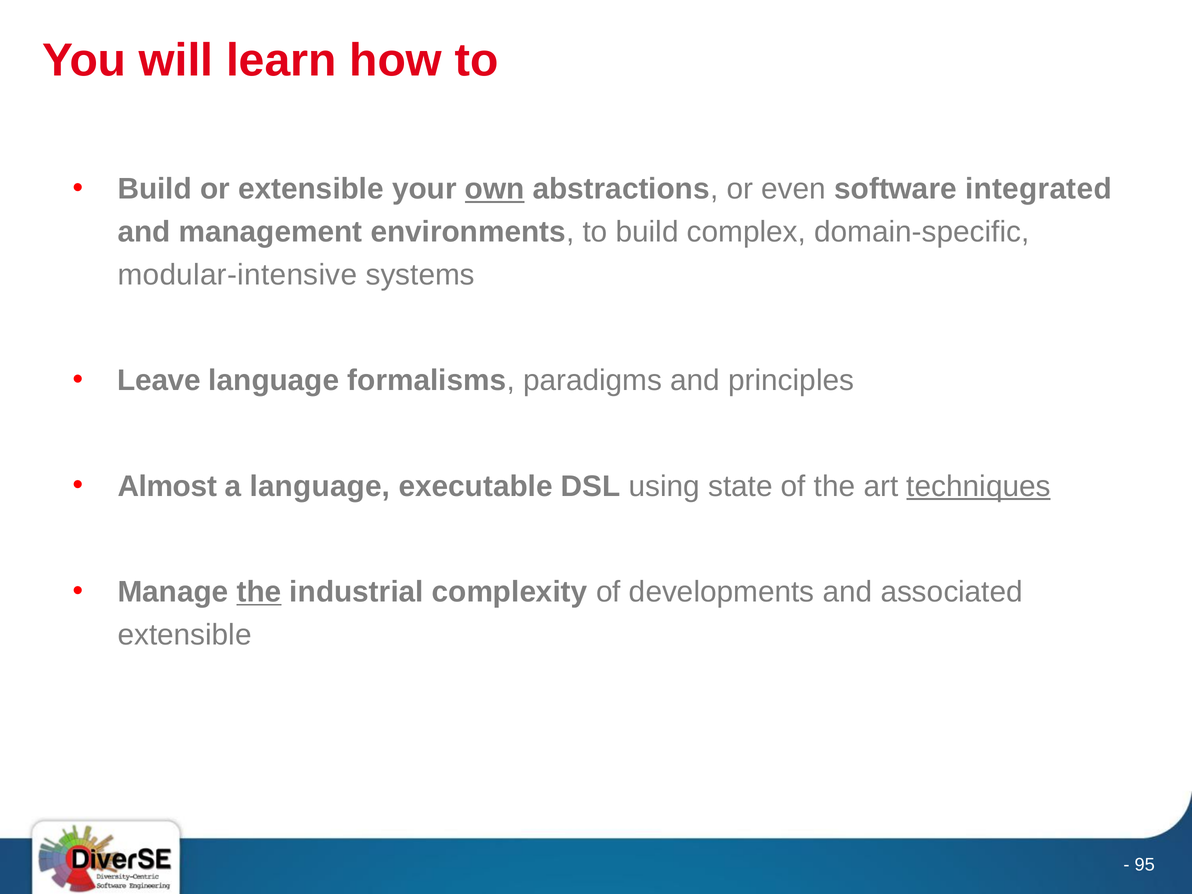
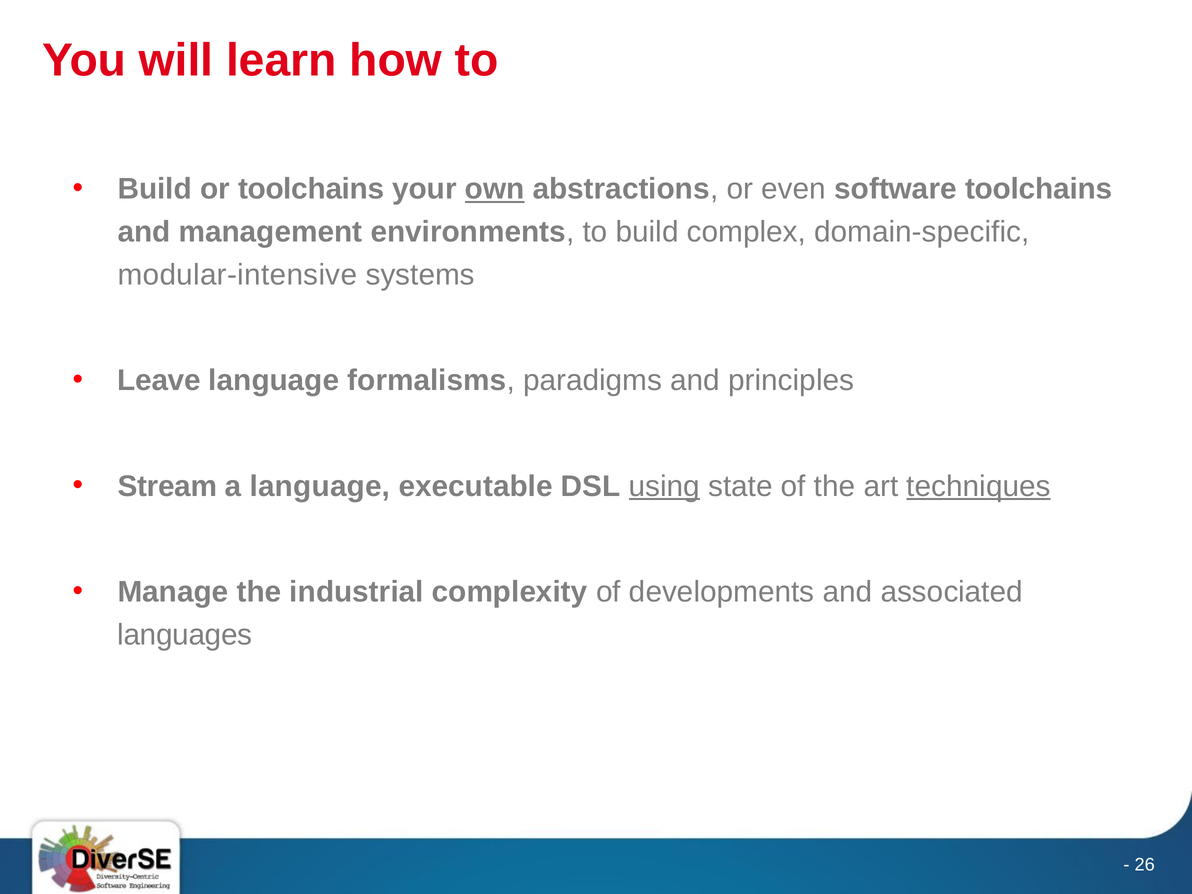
or extensible: extensible -> toolchains (311, 189)
software integrated: integrated -> toolchains (1039, 189)
Almost: Almost -> Stream (167, 486)
using underline: none -> present (664, 486)
the underline: present -> none (259, 592)
extensible: extensible -> languages (185, 635)
95: 95 -> 26 (1145, 865)
